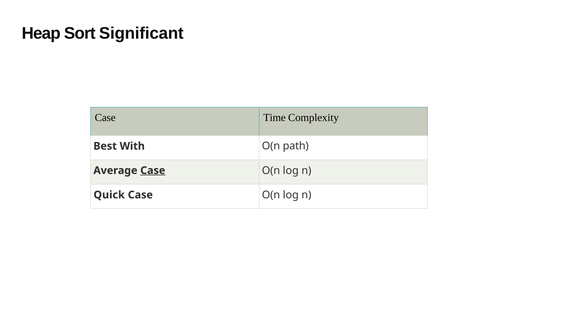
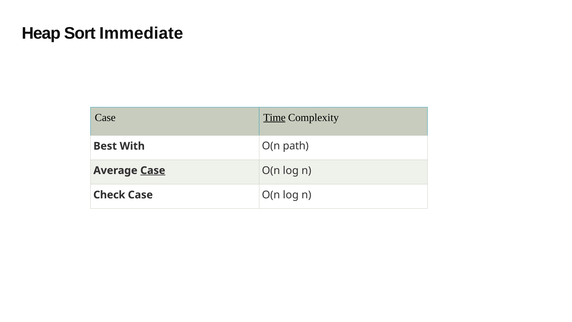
Significant: Significant -> Immediate (141, 33)
Time underline: none -> present (274, 117)
Quick: Quick -> Check (109, 195)
